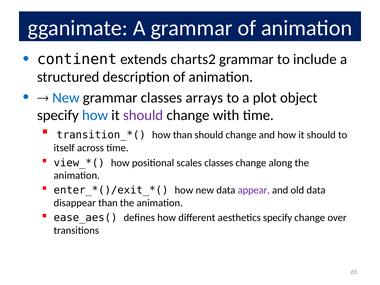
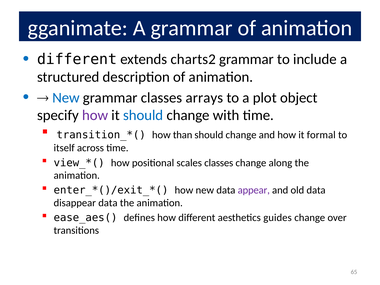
continent: continent -> different (77, 59)
how colour: blue -> purple (95, 115)
should colour: purple -> blue (143, 115)
and how it should: should -> formal (321, 135)
disappear than: than -> data (108, 203)
aesthetics specify: specify -> guides (278, 218)
